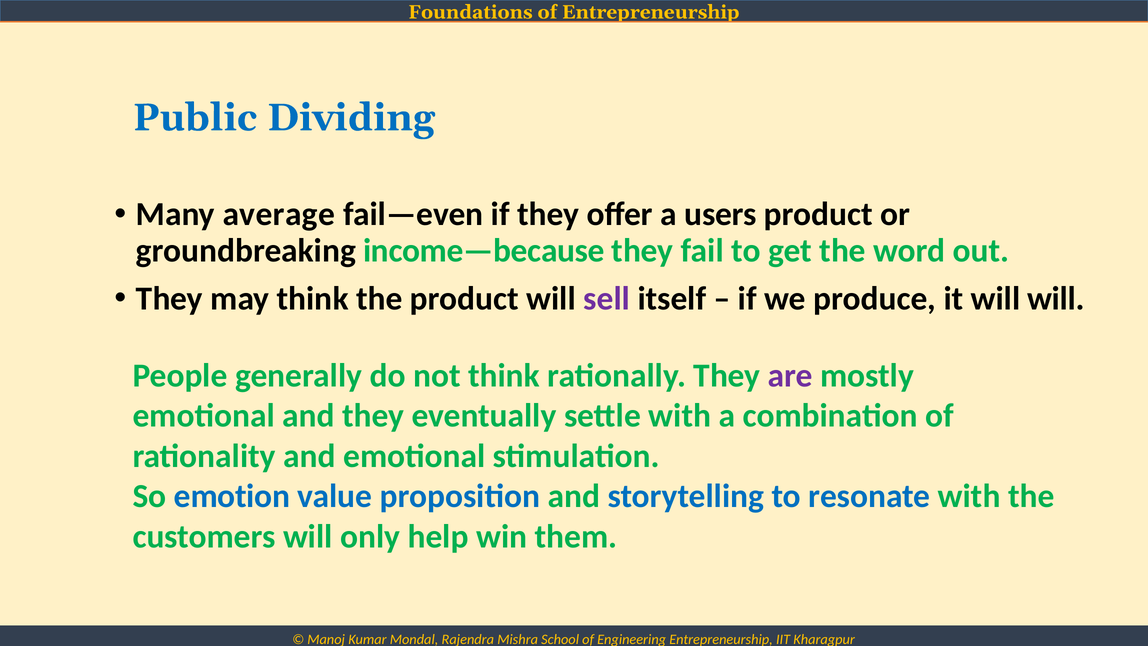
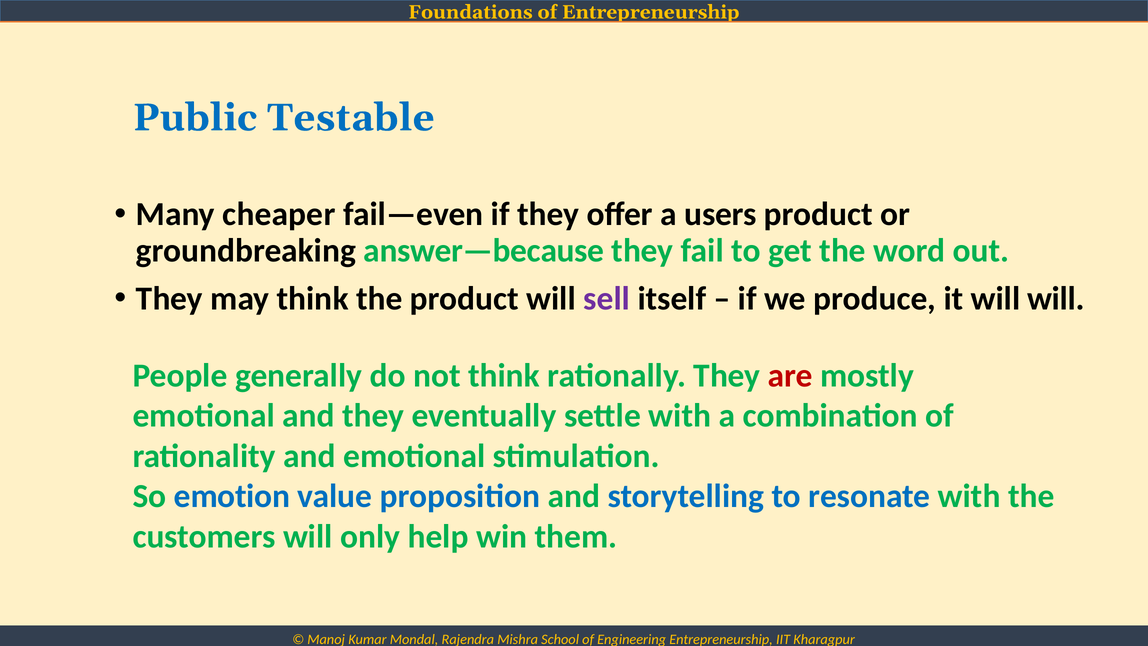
Dividing: Dividing -> Testable (351, 118)
average: average -> cheaper (279, 214)
income—because: income—because -> answer—because (484, 250)
are colour: purple -> red (790, 375)
